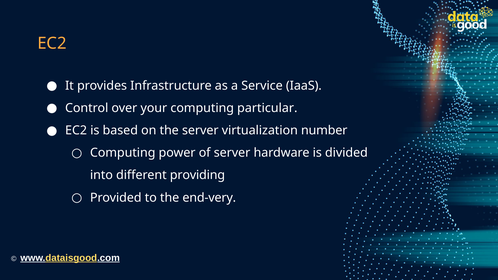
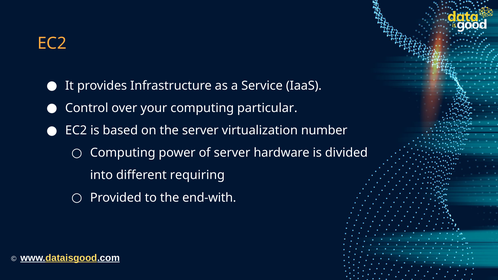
providing: providing -> requiring (197, 175)
end-very: end-very -> end-with (209, 198)
